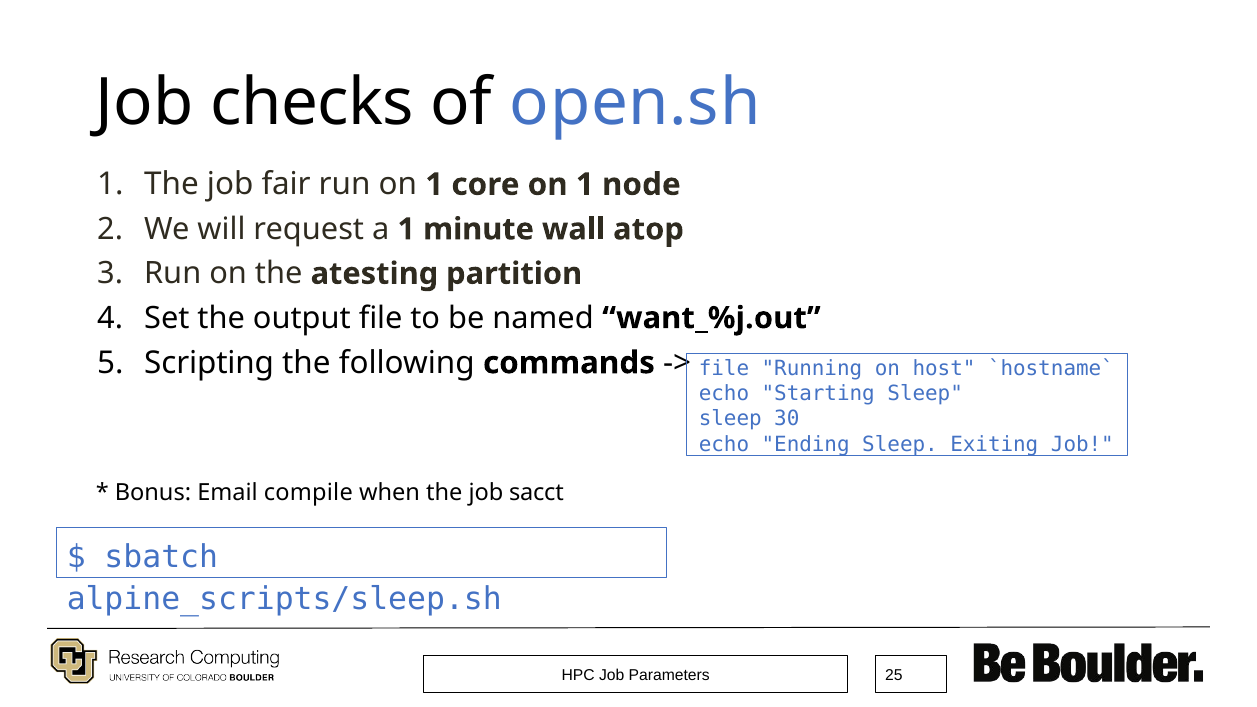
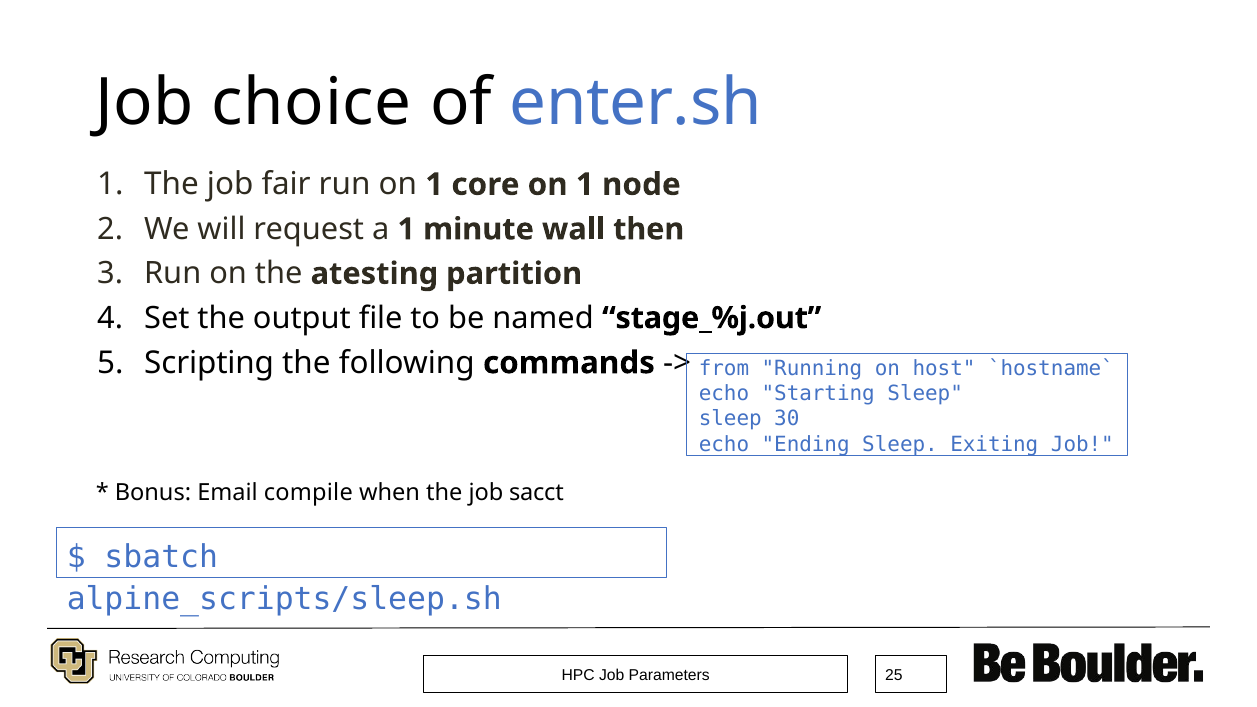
checks: checks -> choice (312, 103)
open.sh: open.sh -> enter.sh (636, 103)
atop: atop -> then (649, 229)
want_%j.out: want_%j.out -> stage_%j.out (712, 318)
file: file -> from (724, 369)
